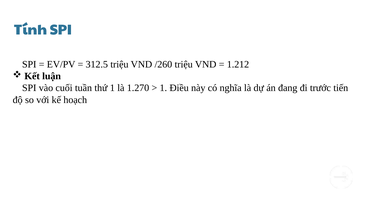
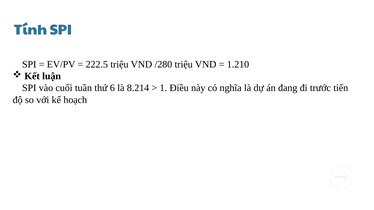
312.5: 312.5 -> 222.5 (97, 64)
/260: /260 -> /280 (163, 64)
1.212: 1.212 -> 1.210 (238, 64)
thứ 1: 1 -> 6 (112, 88)
1.270: 1.270 -> 8.214 (138, 88)
